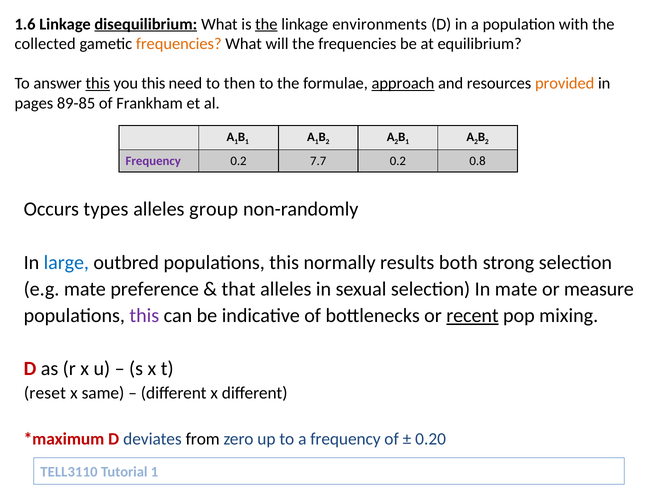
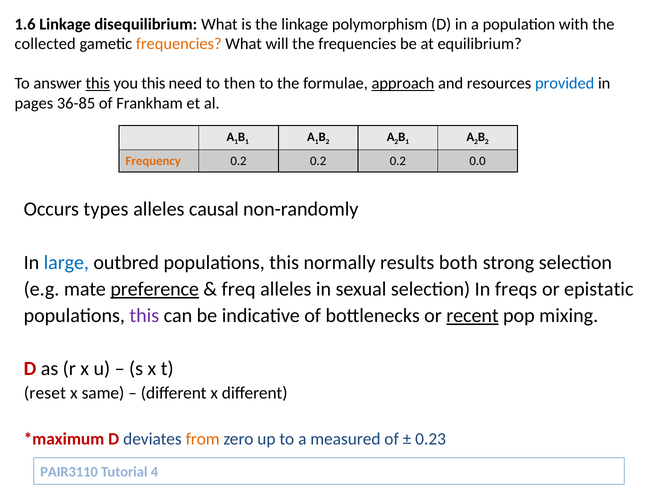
disequilibrium underline: present -> none (146, 24)
the underline: present -> none (266, 24)
environments: environments -> polymorphism (380, 24)
provided colour: orange -> blue (565, 83)
89-85: 89-85 -> 36-85 (76, 103)
Frequency colour: purple -> orange (153, 161)
7.7: 7.7 -> 0.2 (318, 161)
0.8: 0.8 -> 0.0 (478, 161)
group: group -> causal (214, 209)
preference underline: none -> present (155, 289)
that: that -> freq (239, 289)
In mate: mate -> freqs (516, 289)
measure: measure -> epistatic (599, 289)
from colour: black -> orange (203, 438)
a frequency: frequency -> measured (345, 438)
0.20: 0.20 -> 0.23 (431, 438)
TELL3110: TELL3110 -> PAIR3110 (69, 472)
Tutorial 1: 1 -> 4 (154, 472)
